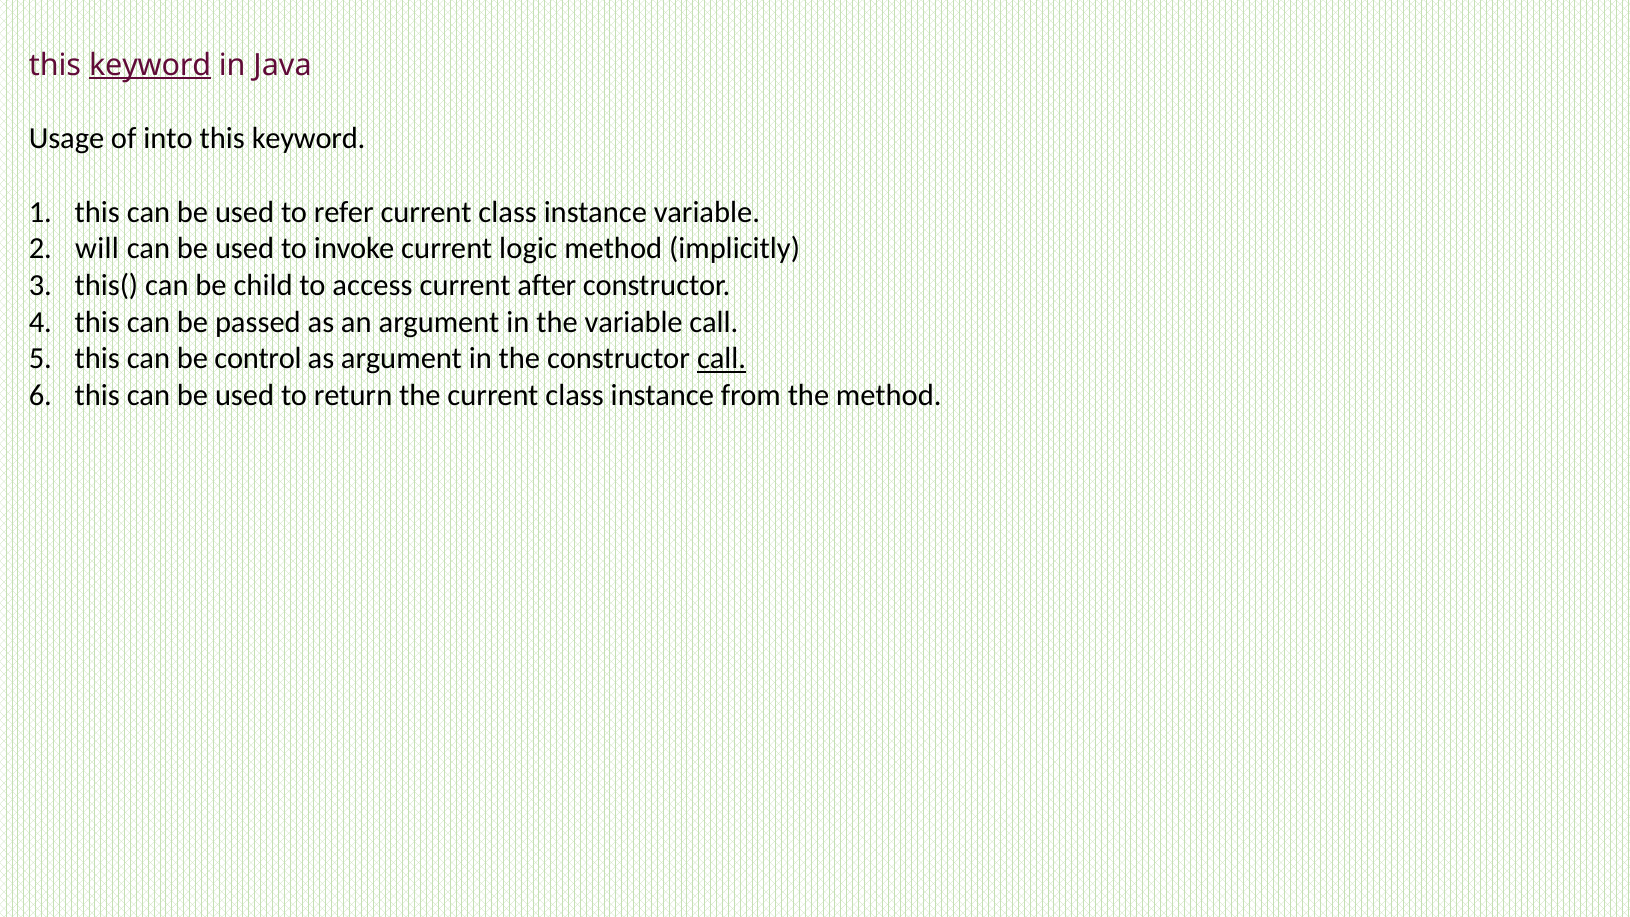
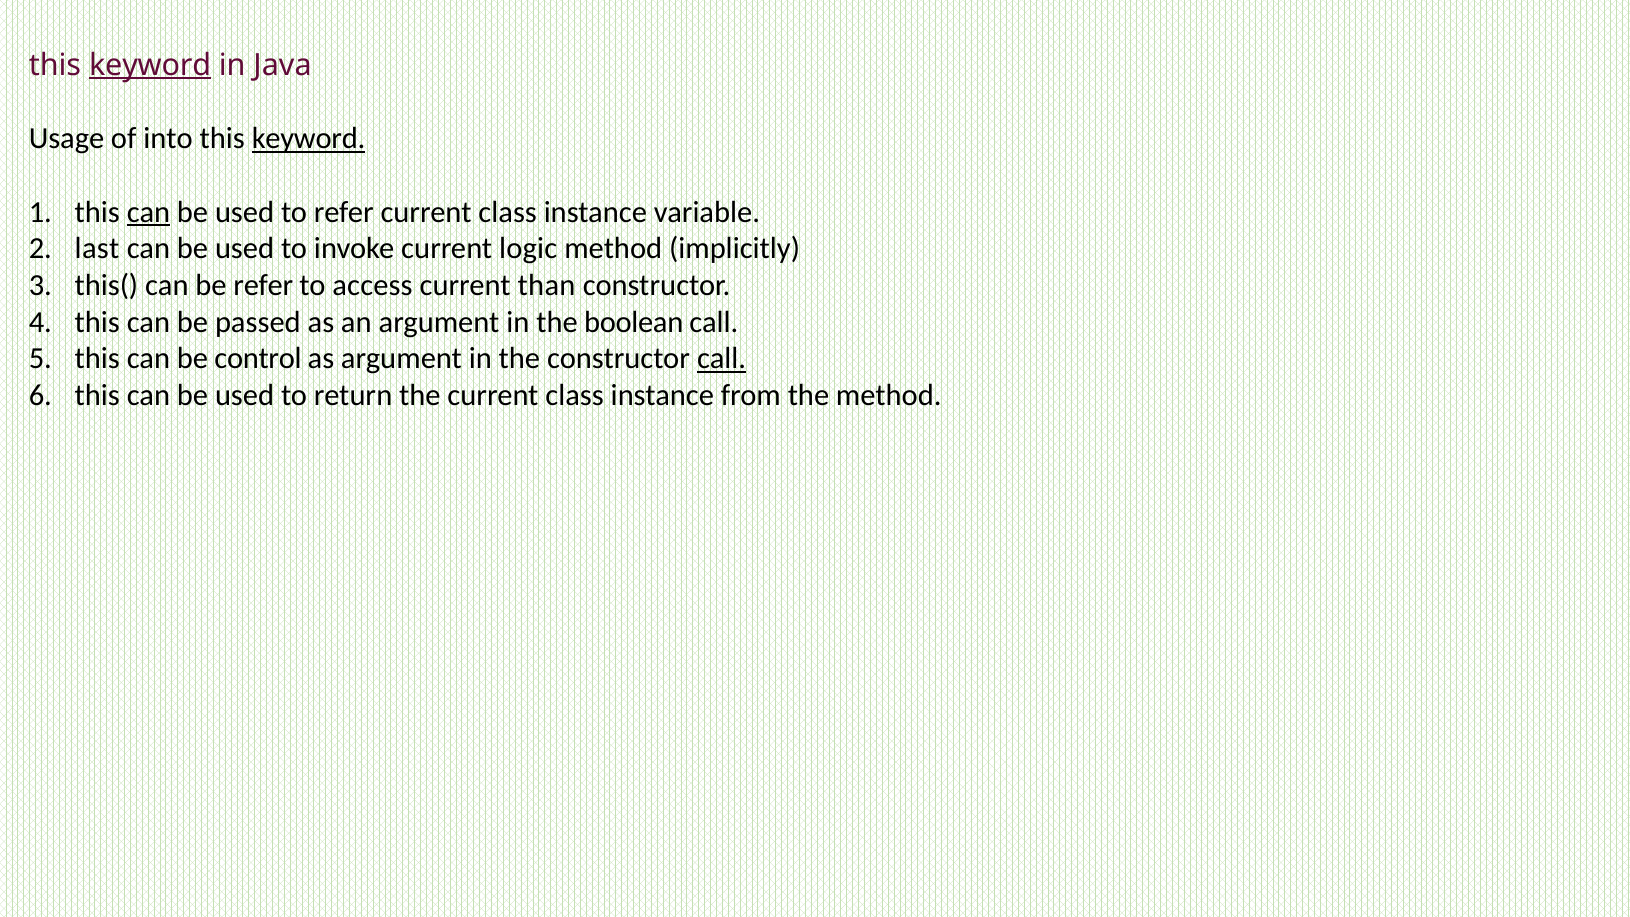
keyword underline: none -> present (309, 139)
can underline: none -> present (148, 212)
will: will -> last (97, 249)
be child: child -> refer (263, 285)
after: after -> than (547, 285)
the variable: variable -> boolean (634, 322)
